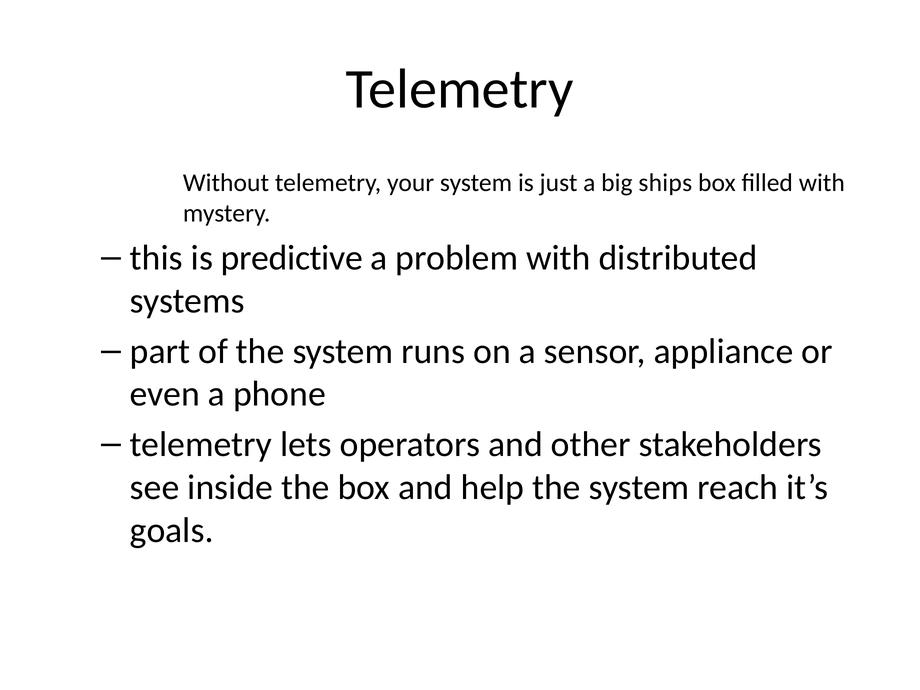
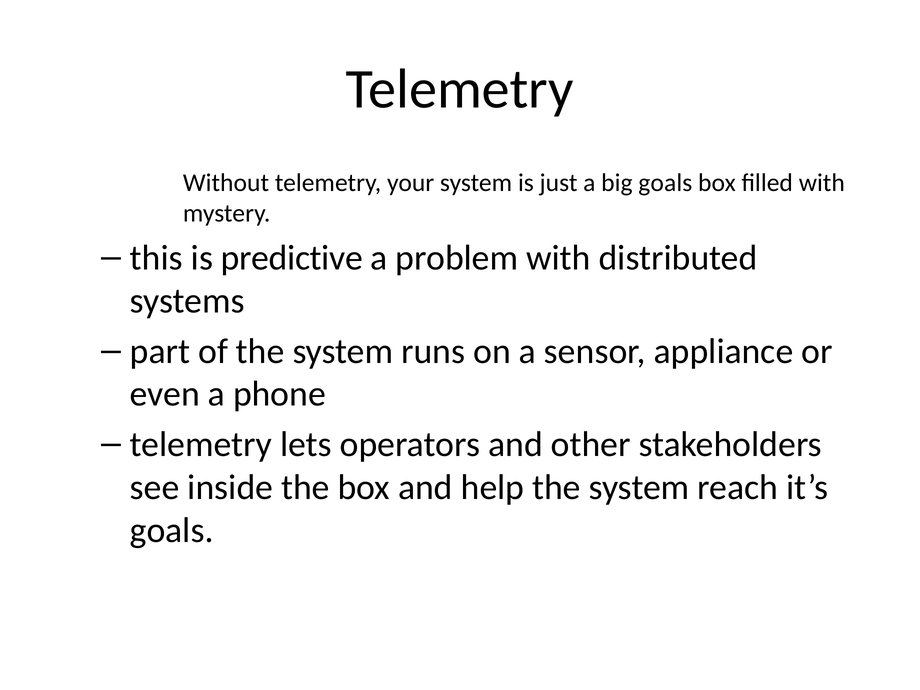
big ships: ships -> goals (665, 183)
